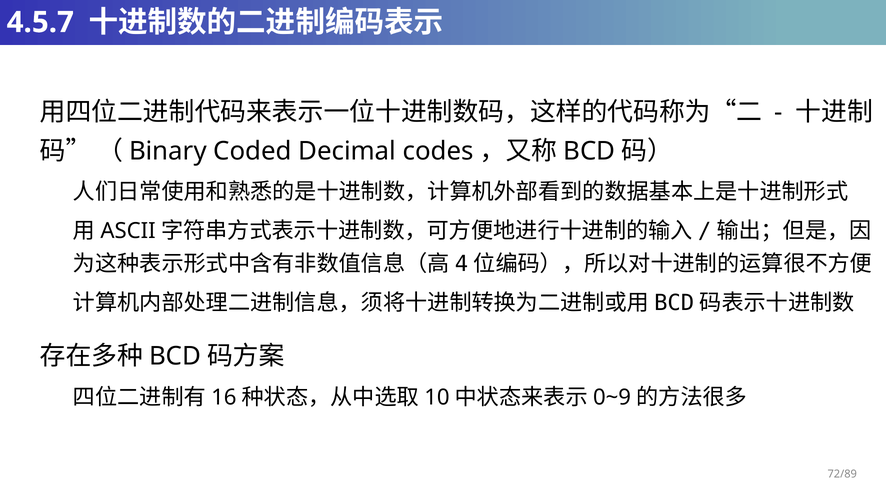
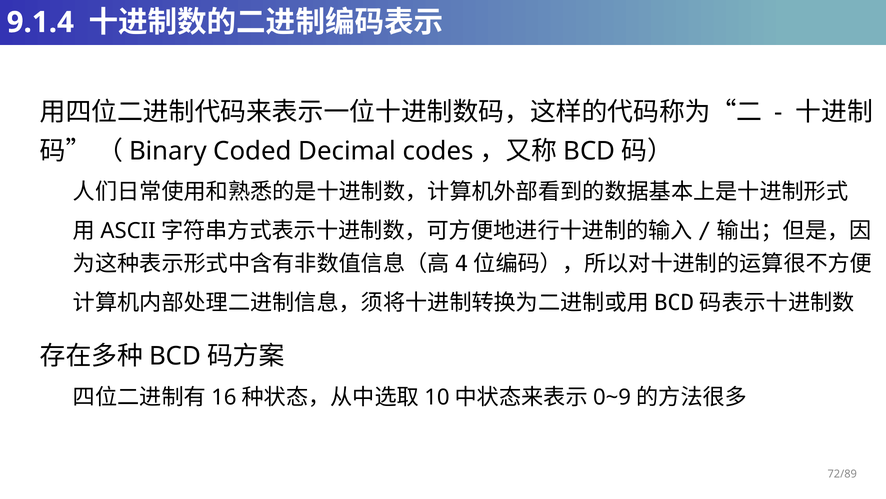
4.5.7: 4.5.7 -> 9.1.4 (40, 22)
